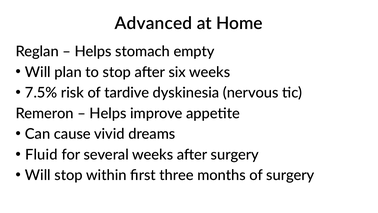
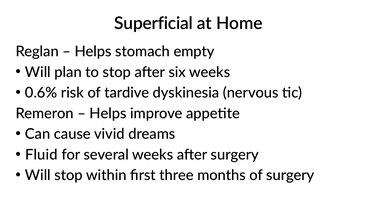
Advanced: Advanced -> Superficial (154, 23)
7.5%: 7.5% -> 0.6% (41, 93)
